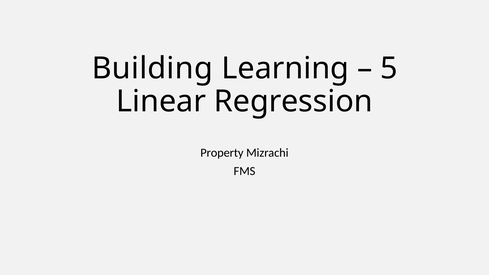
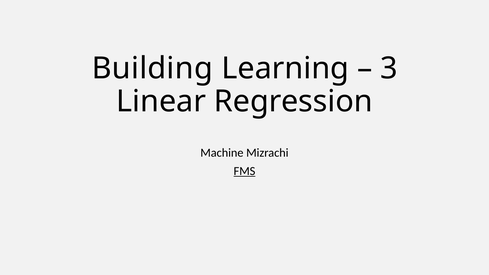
5: 5 -> 3 (389, 68)
Property: Property -> Machine (222, 153)
FMS underline: none -> present (244, 171)
